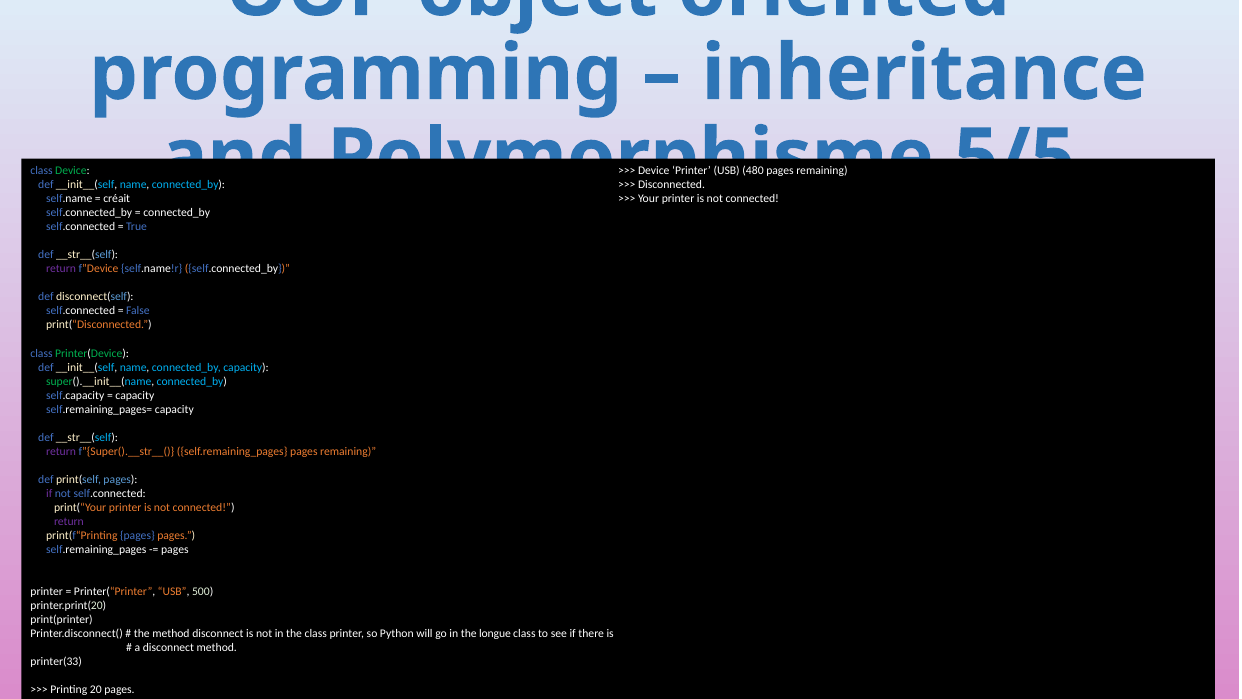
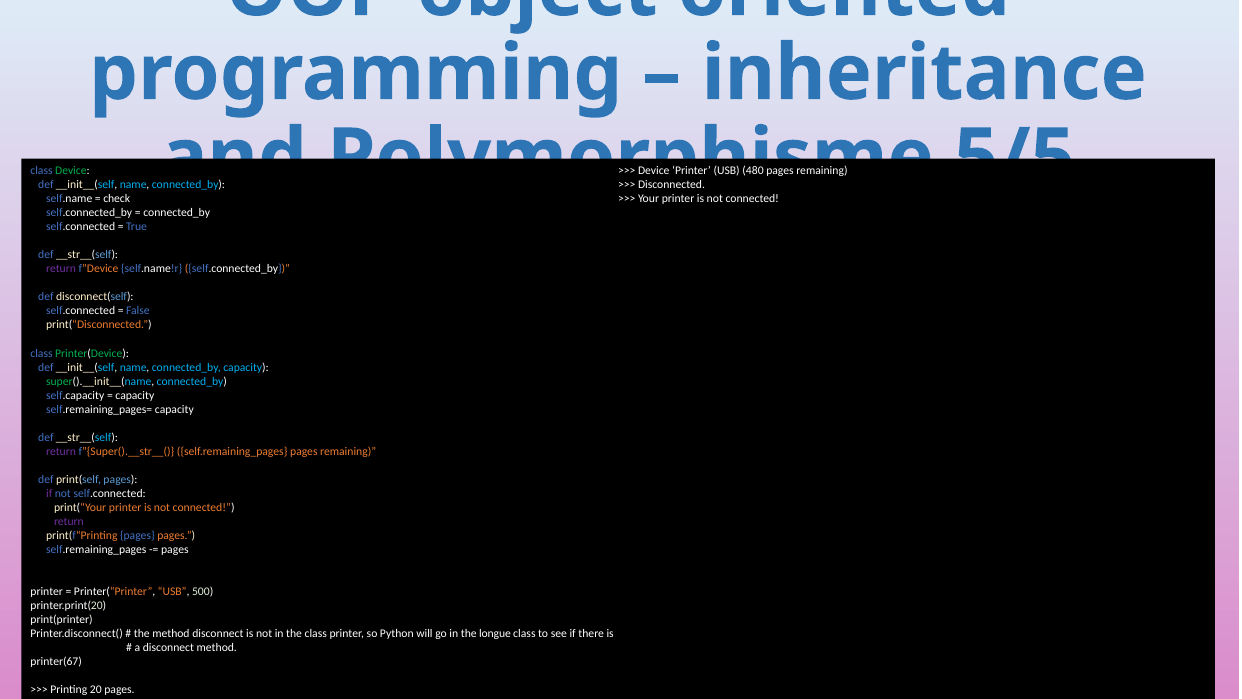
créait: créait -> check (117, 199)
printer(33: printer(33 -> printer(67 (56, 661)
